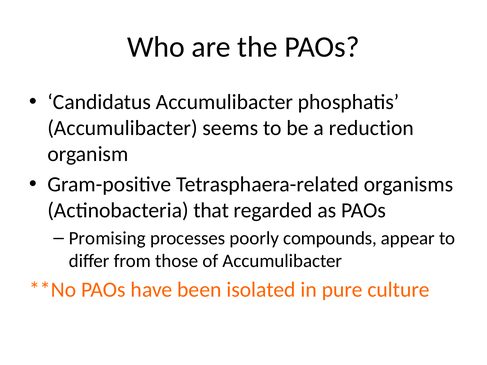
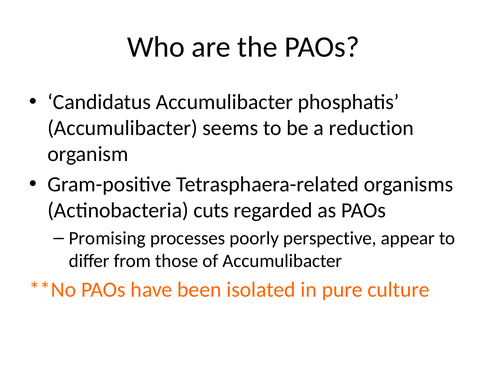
that: that -> cuts (211, 211)
compounds: compounds -> perspective (330, 238)
